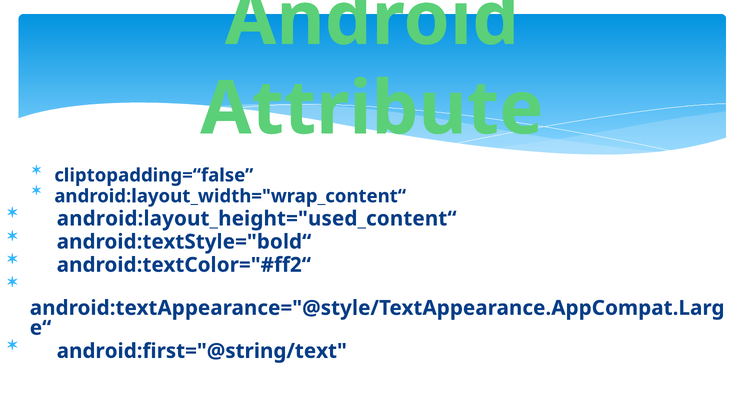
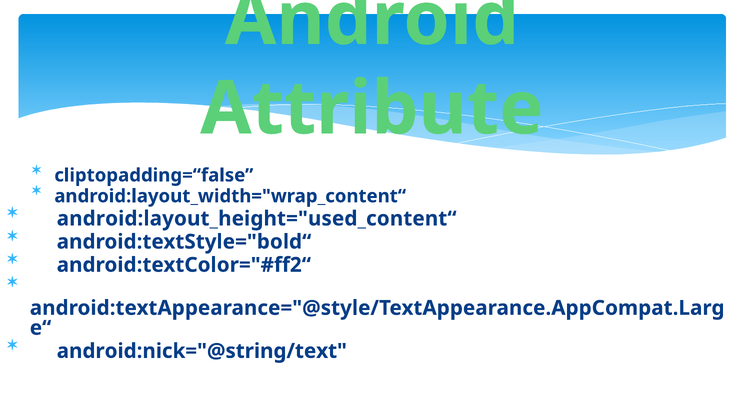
android:first="@string/text: android:first="@string/text -> android:nick="@string/text (202, 351)
